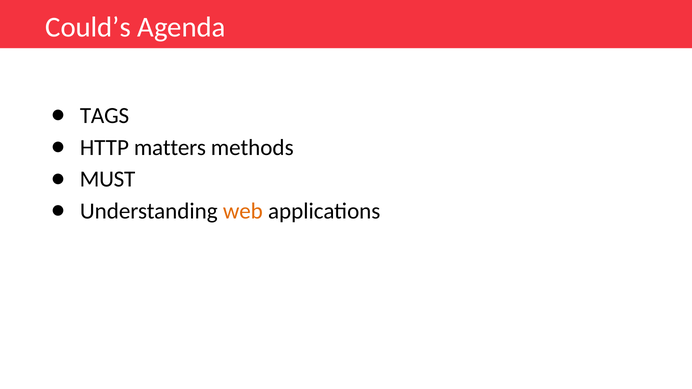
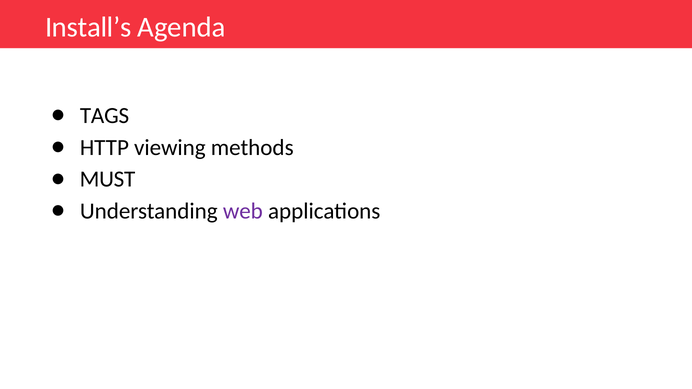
Could’s: Could’s -> Install’s (88, 27)
matters: matters -> viewing (170, 148)
web colour: orange -> purple (243, 211)
